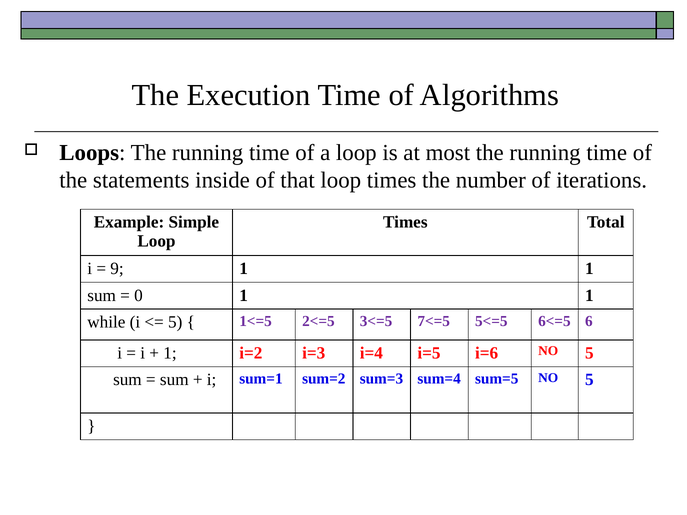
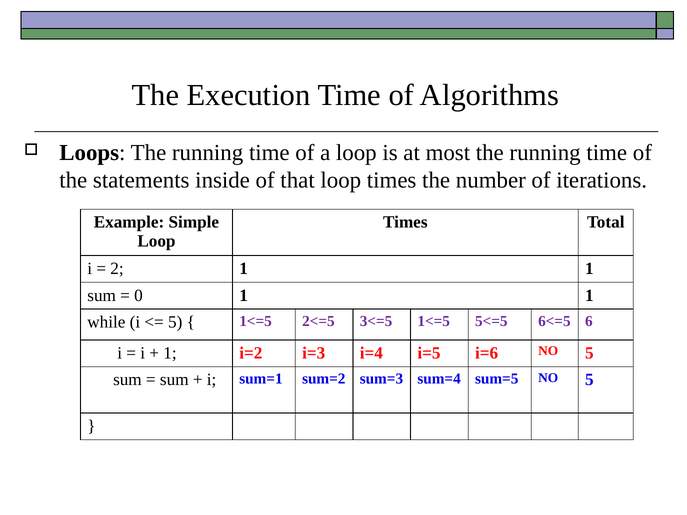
9: 9 -> 2 (117, 269)
3<=5 7<=5: 7<=5 -> 1<=5 (434, 321)
